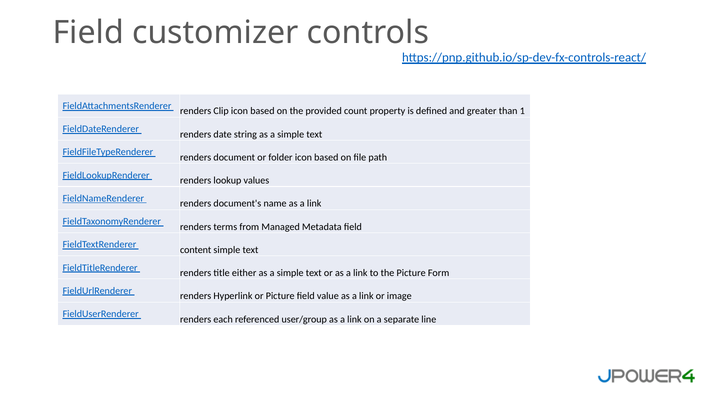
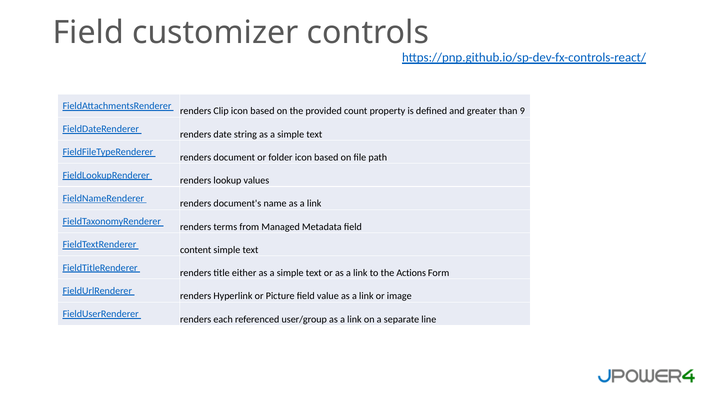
1: 1 -> 9 (522, 111)
the Picture: Picture -> Actions (411, 273)
